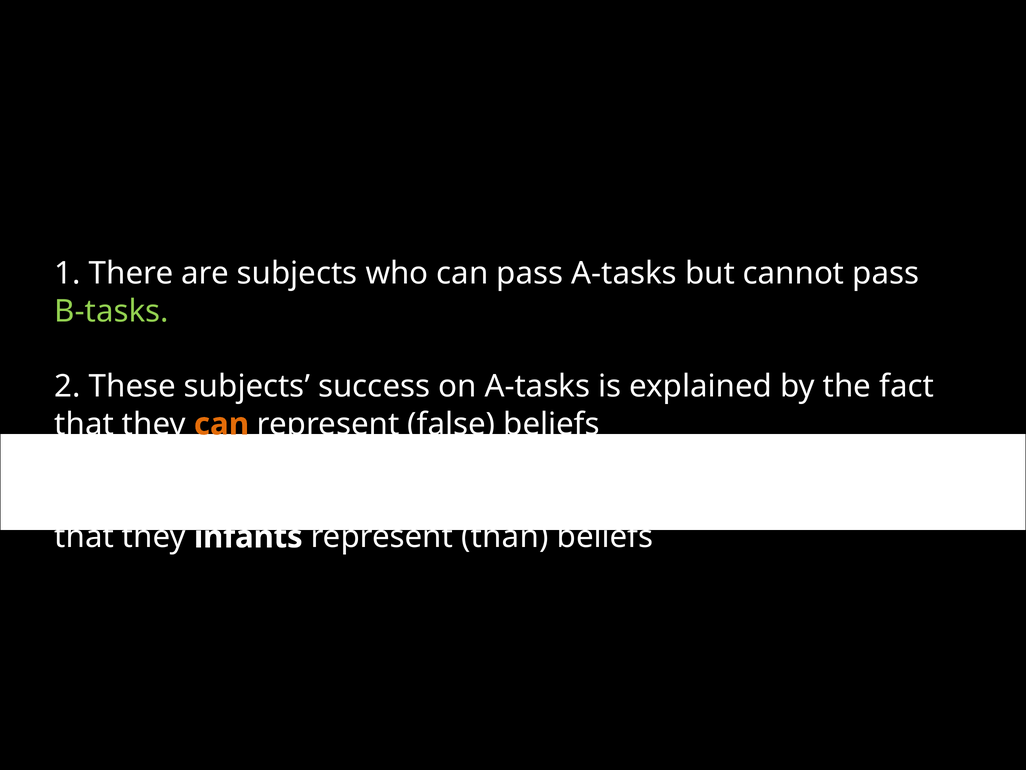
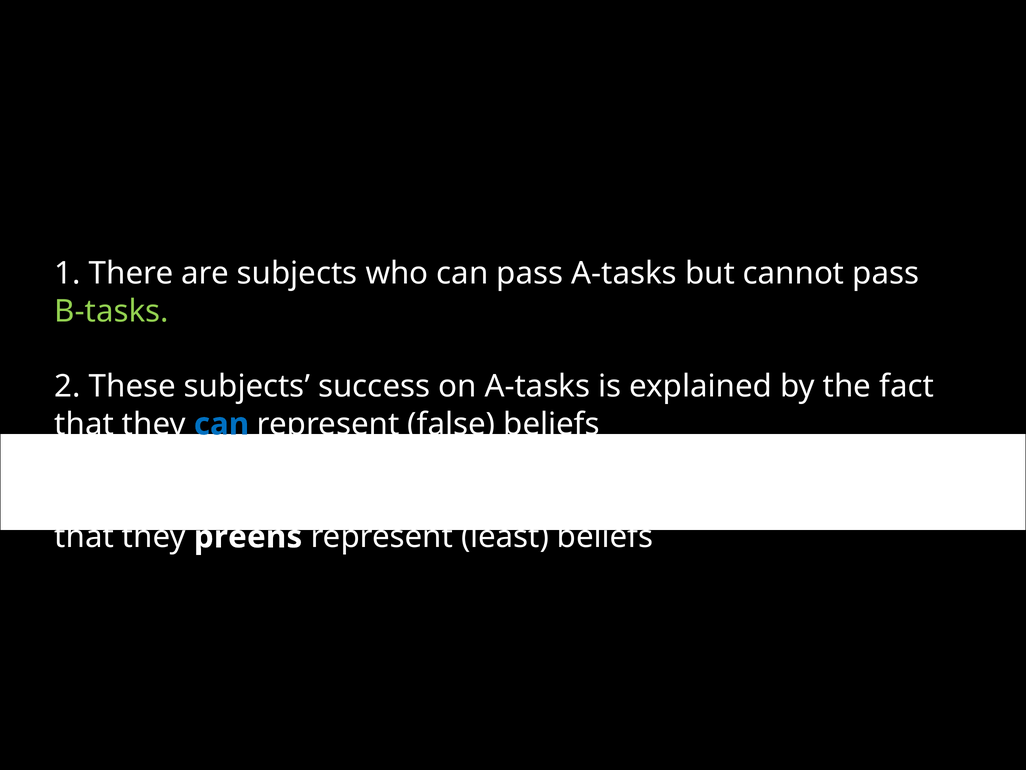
can colour: orange -> blue (221, 424)
infants: infants -> preens (248, 537)
than: than -> least (505, 537)
